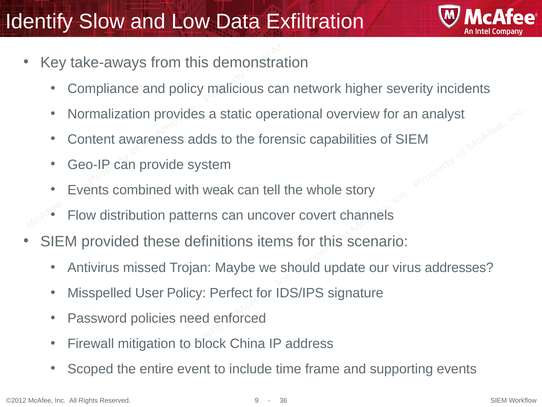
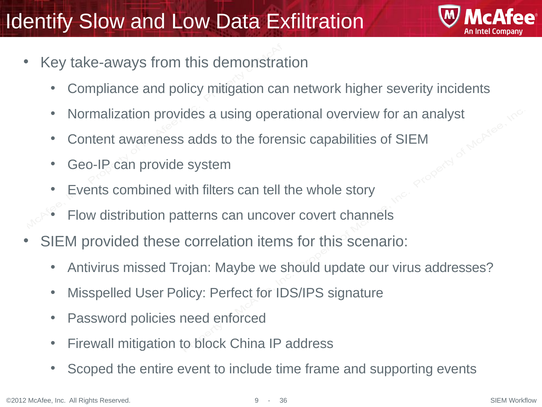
policy malicious: malicious -> mitigation (236, 89)
static: static -> using (236, 114)
weak: weak -> filters (218, 190)
definitions: definitions -> correlation (219, 241)
